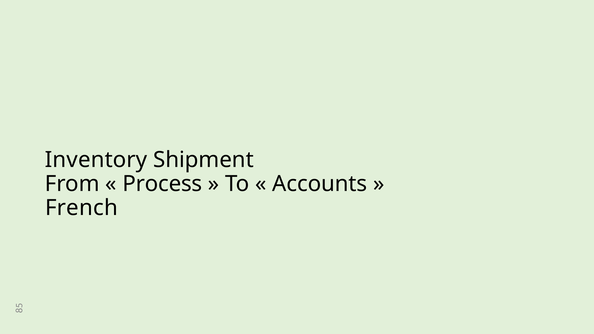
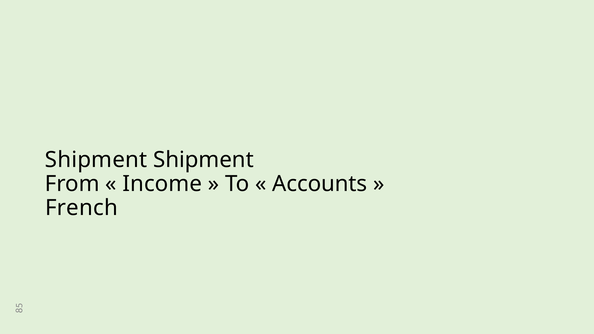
Inventory: Inventory -> Shipment (96, 160)
Process: Process -> Income (162, 184)
